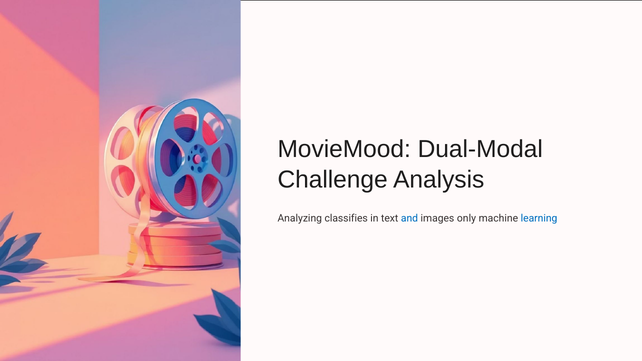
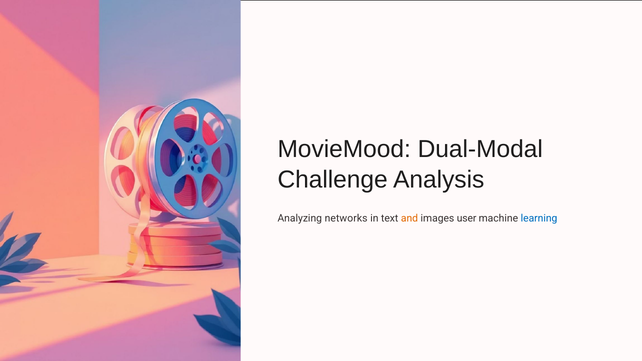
classifies: classifies -> networks (346, 219)
and colour: blue -> orange (409, 219)
only: only -> user (467, 219)
